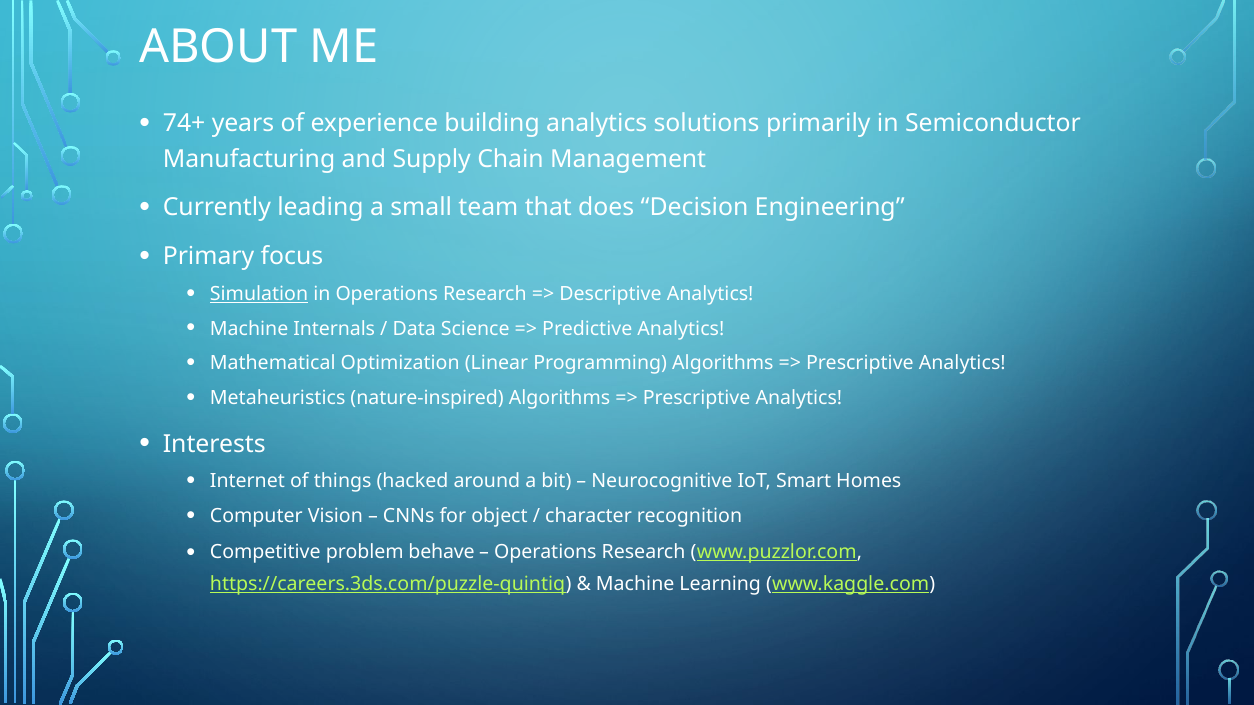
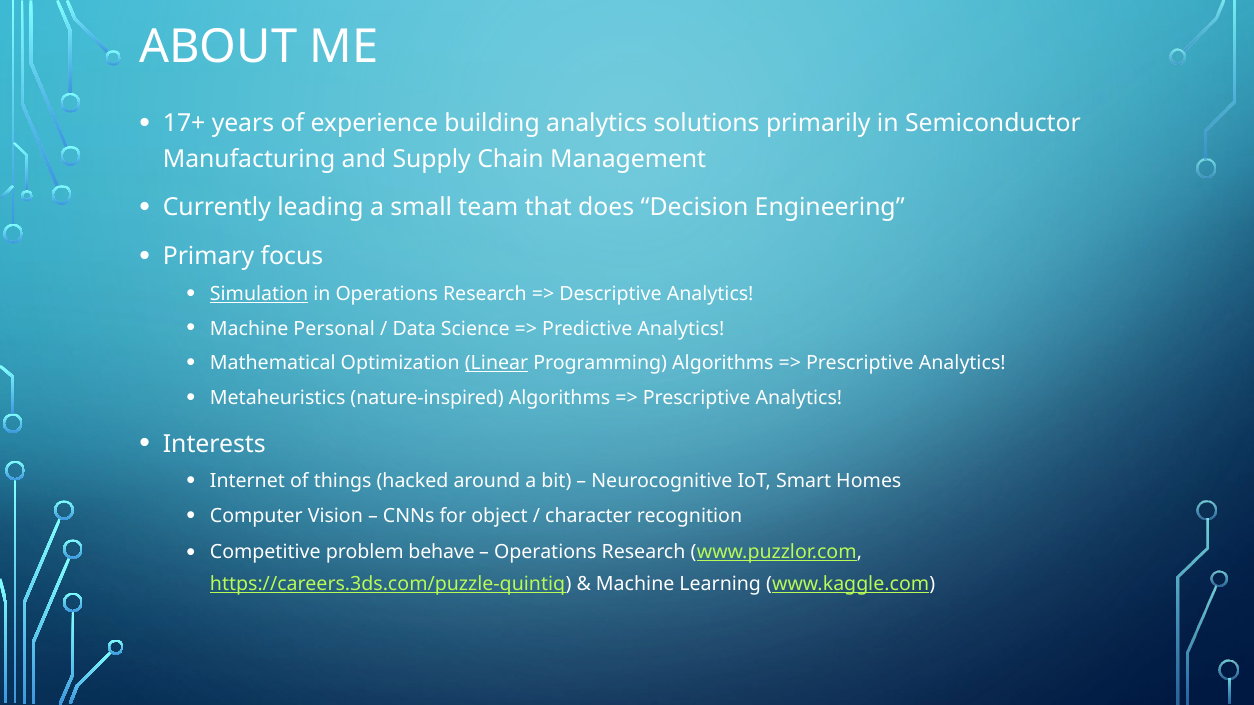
74+: 74+ -> 17+ (184, 123)
Internals: Internals -> Personal (334, 329)
Linear underline: none -> present (497, 364)
